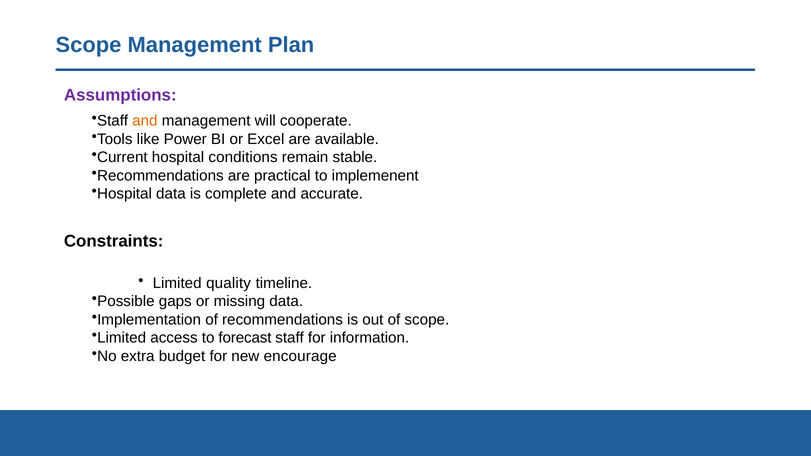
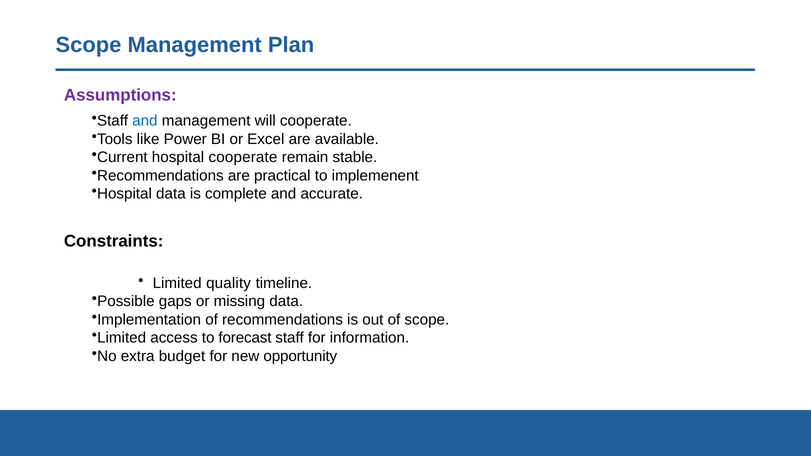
and colour: orange -> blue (145, 121)
hospital conditions: conditions -> cooperate (243, 157)
encourage: encourage -> opportunity (300, 356)
